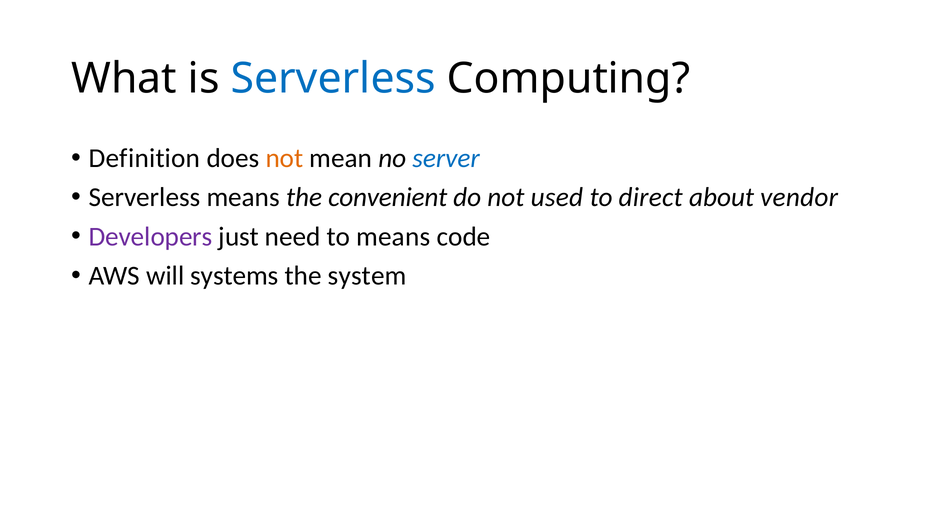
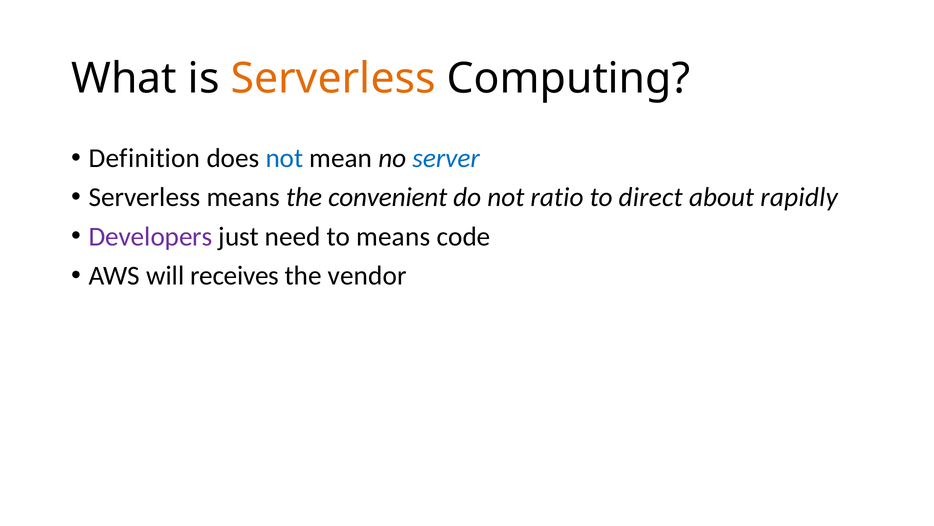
Serverless colour: blue -> orange (333, 78)
not colour: orange -> blue (284, 158)
used: used -> ratio (557, 197)
vendor: vendor -> rapidly (799, 197)
systems: systems -> receives (235, 275)
system: system -> vendor (367, 275)
